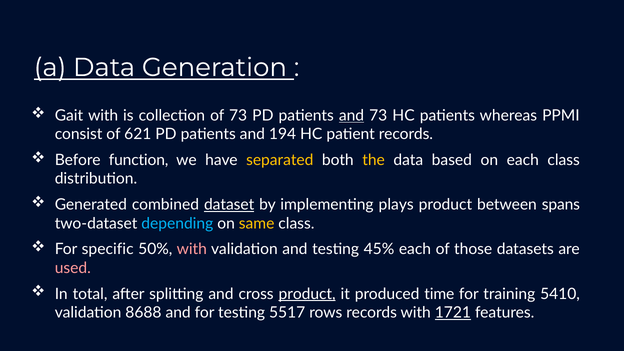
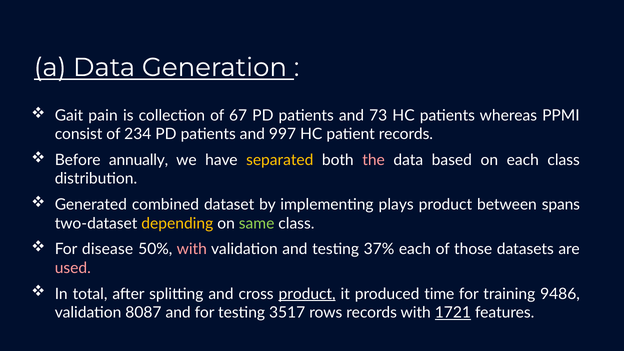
Gait with: with -> pain (103, 116)
of 73: 73 -> 67 (238, 116)
and underline: present -> none (352, 116)
621: 621 -> 234 (138, 134)
194: 194 -> 997 (283, 134)
function: function -> annually (139, 160)
the colour: yellow -> pink (374, 160)
dataset underline: present -> none (229, 205)
depending colour: light blue -> yellow (177, 223)
same colour: yellow -> light green (257, 223)
specific: specific -> disease (108, 249)
45%: 45% -> 37% (379, 249)
5410: 5410 -> 9486 (560, 294)
8688: 8688 -> 8087 (143, 313)
5517: 5517 -> 3517 (287, 313)
